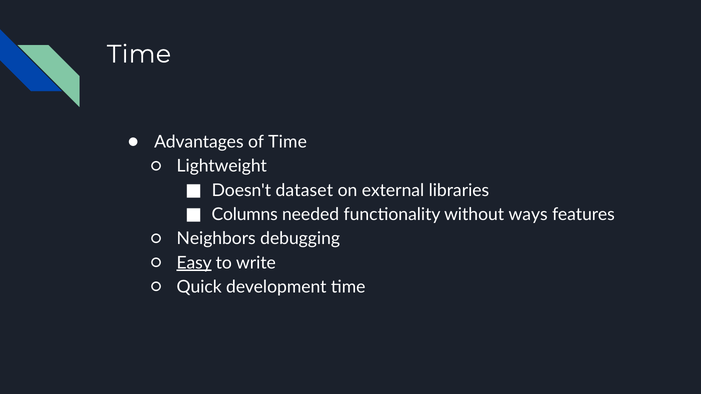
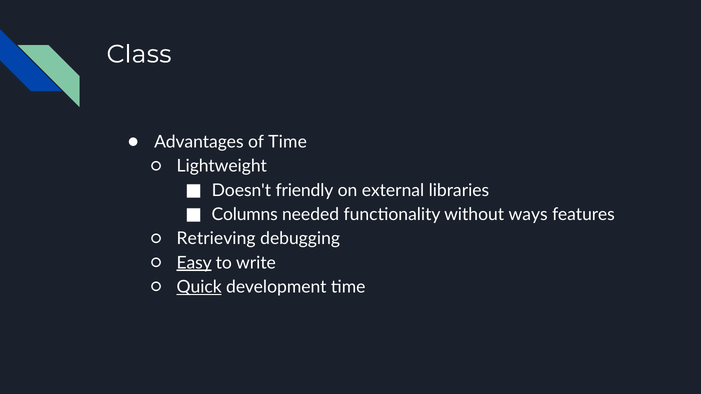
Time: Time -> Class (139, 54)
dataset: dataset -> friendly (304, 190)
Neighbors: Neighbors -> Retrieving (216, 239)
Quick underline: none -> present (199, 287)
